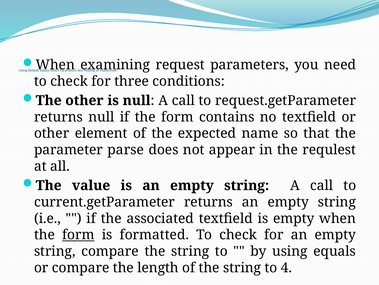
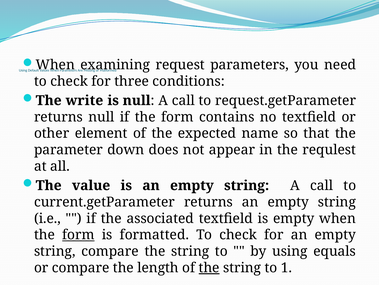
The other: other -> write (84, 100)
parse: parse -> down (126, 150)
the underline: none -> present (209, 267)
4: 4 -> 1 (286, 267)
